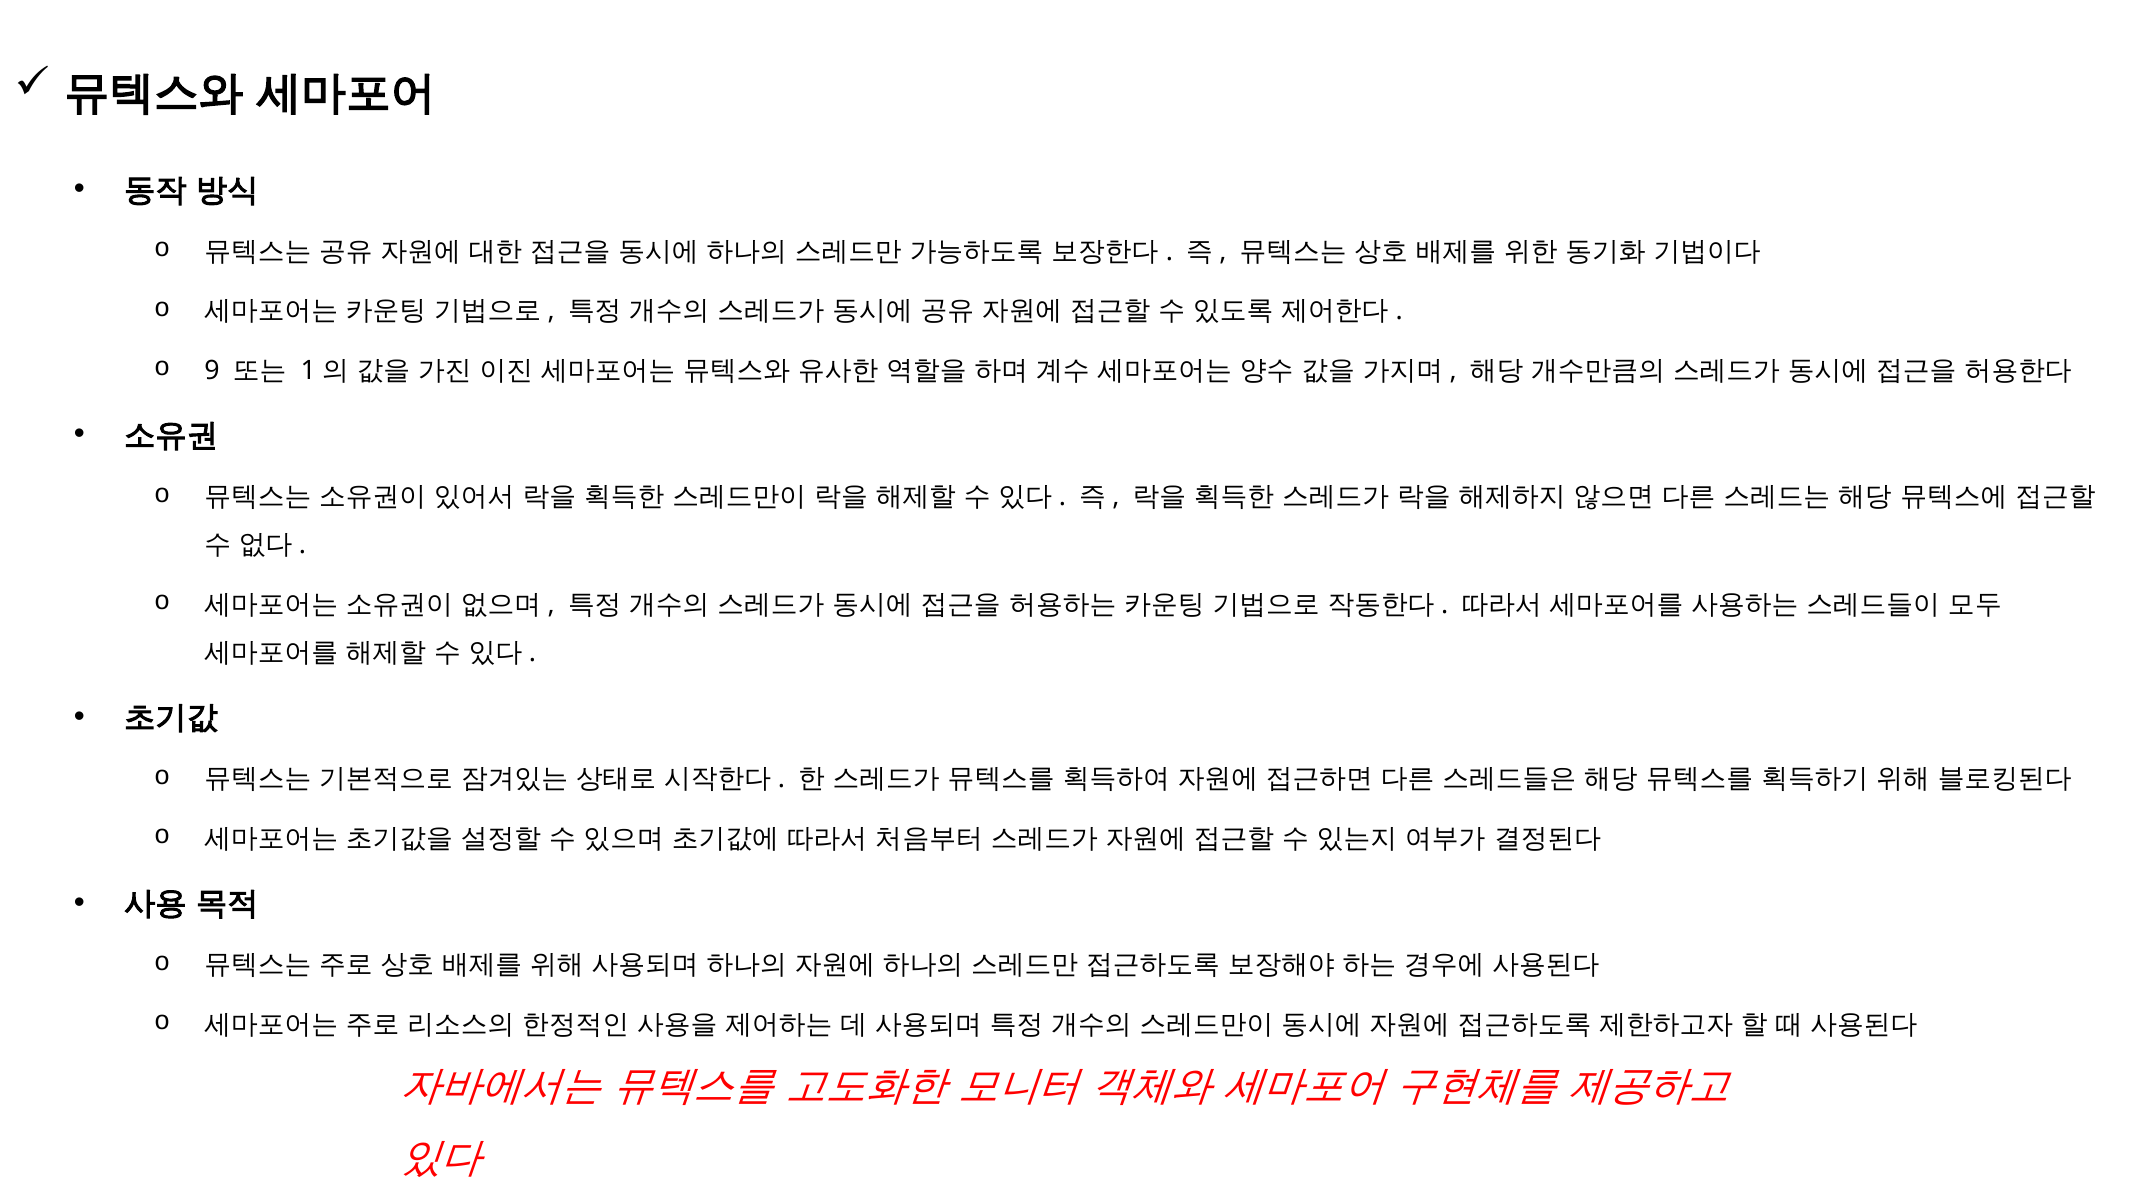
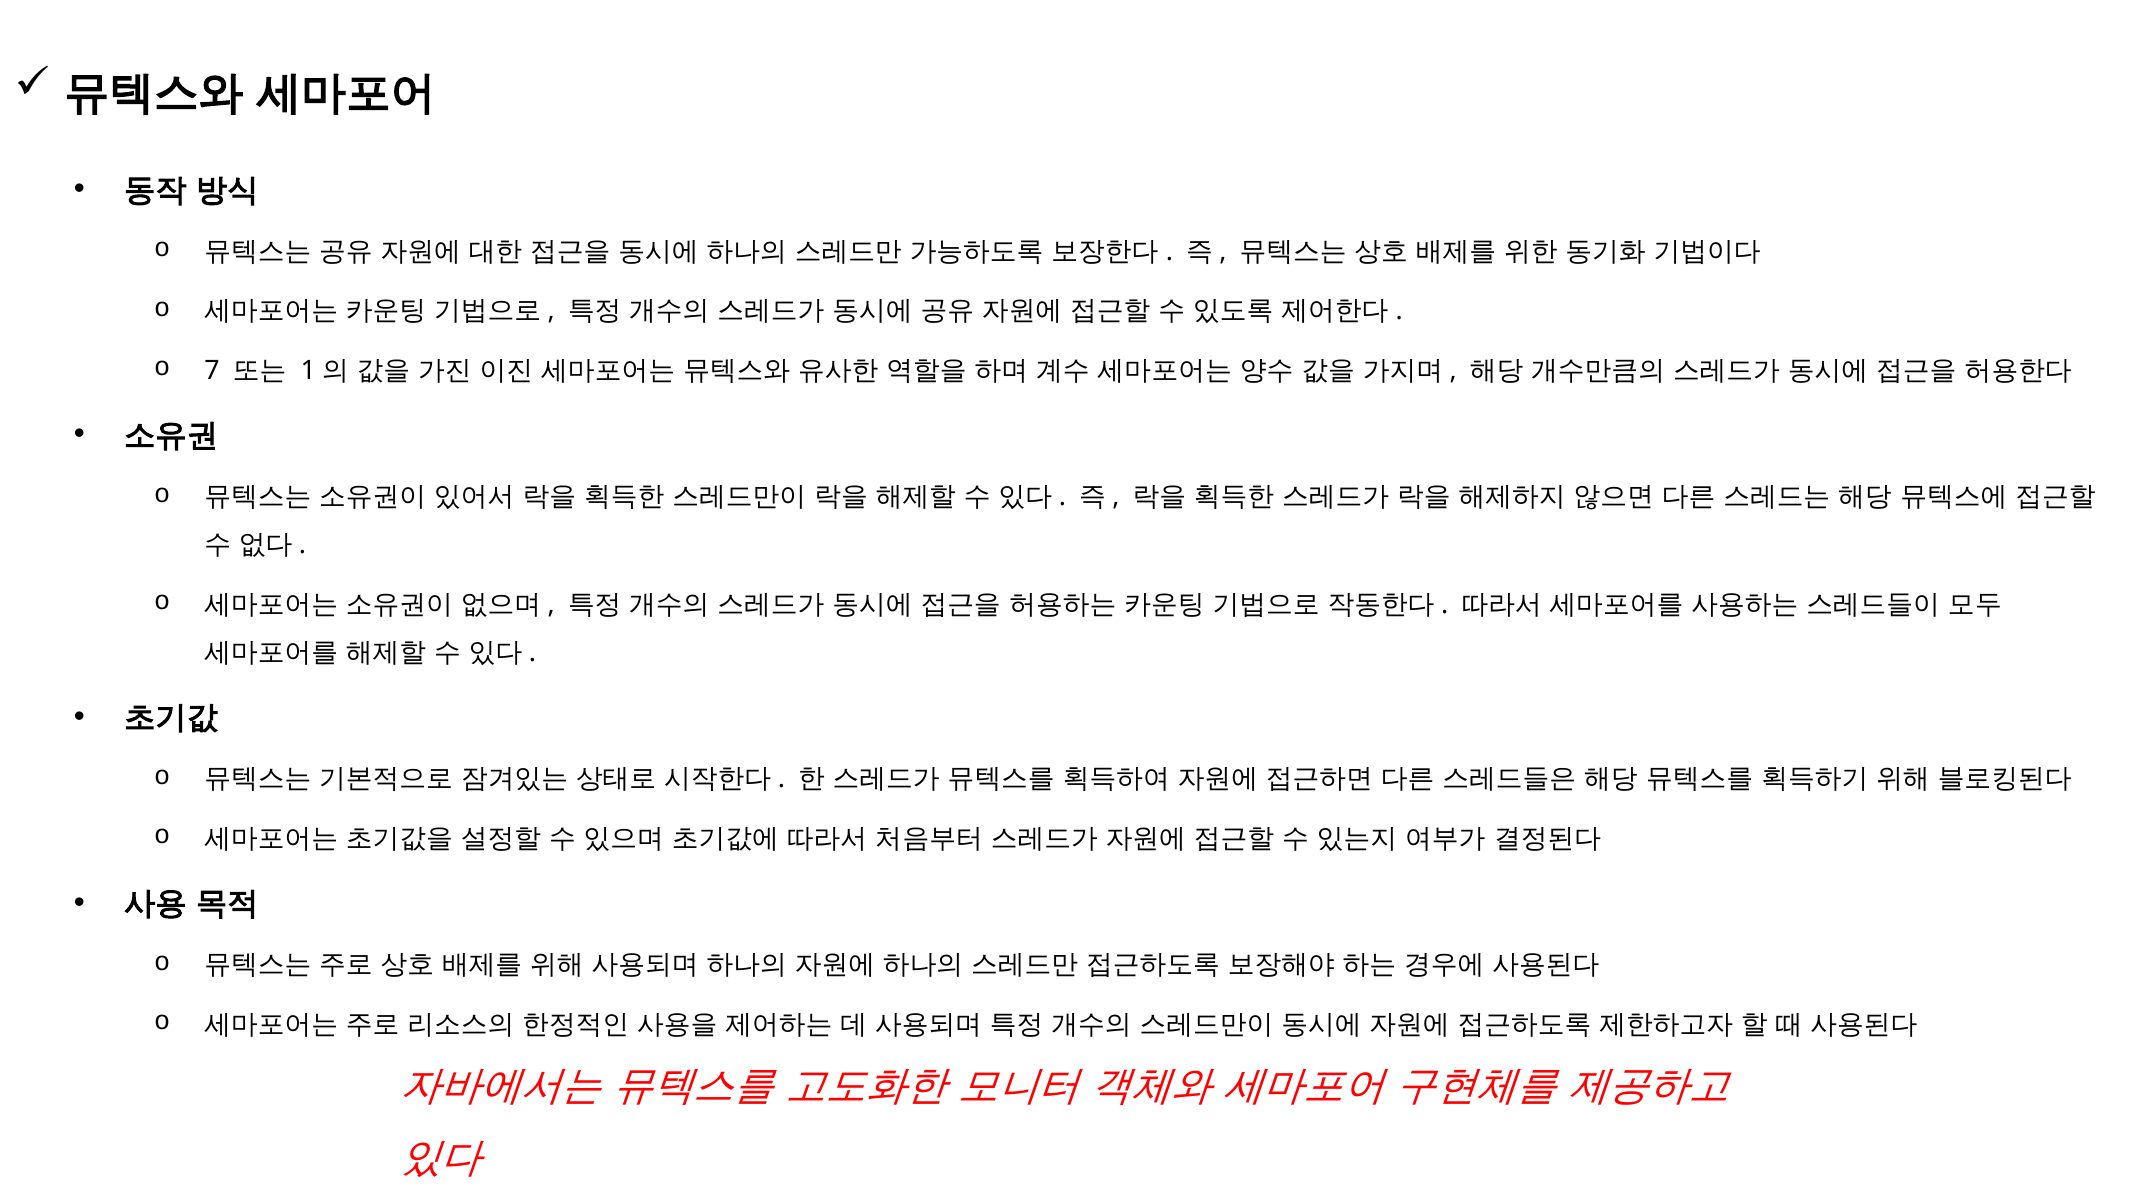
9: 9 -> 7 (212, 370)
